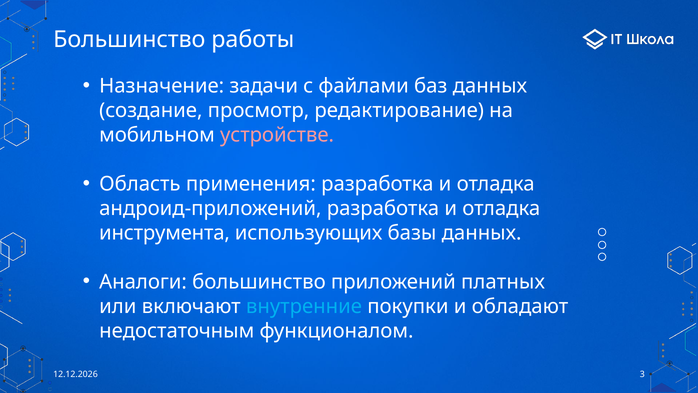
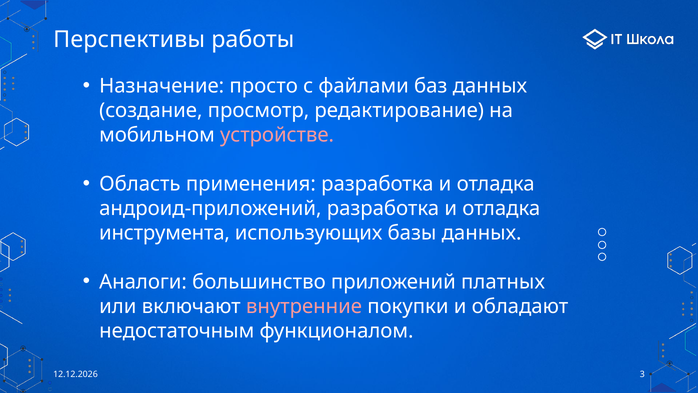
Большинство: Большинство -> Перспективы (129, 40)
задачи: задачи -> просто (264, 86)
внутренние colour: light blue -> pink (304, 306)
